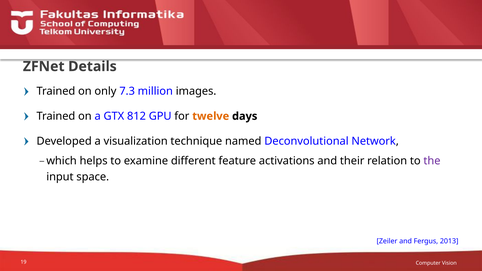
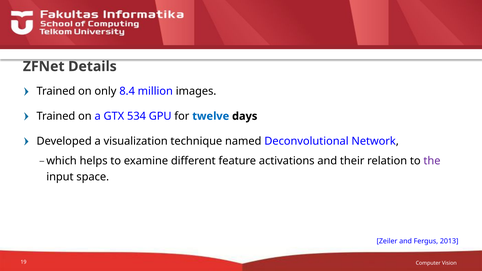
7.3: 7.3 -> 8.4 (127, 91)
812: 812 -> 534 (137, 116)
twelve colour: orange -> blue (211, 116)
